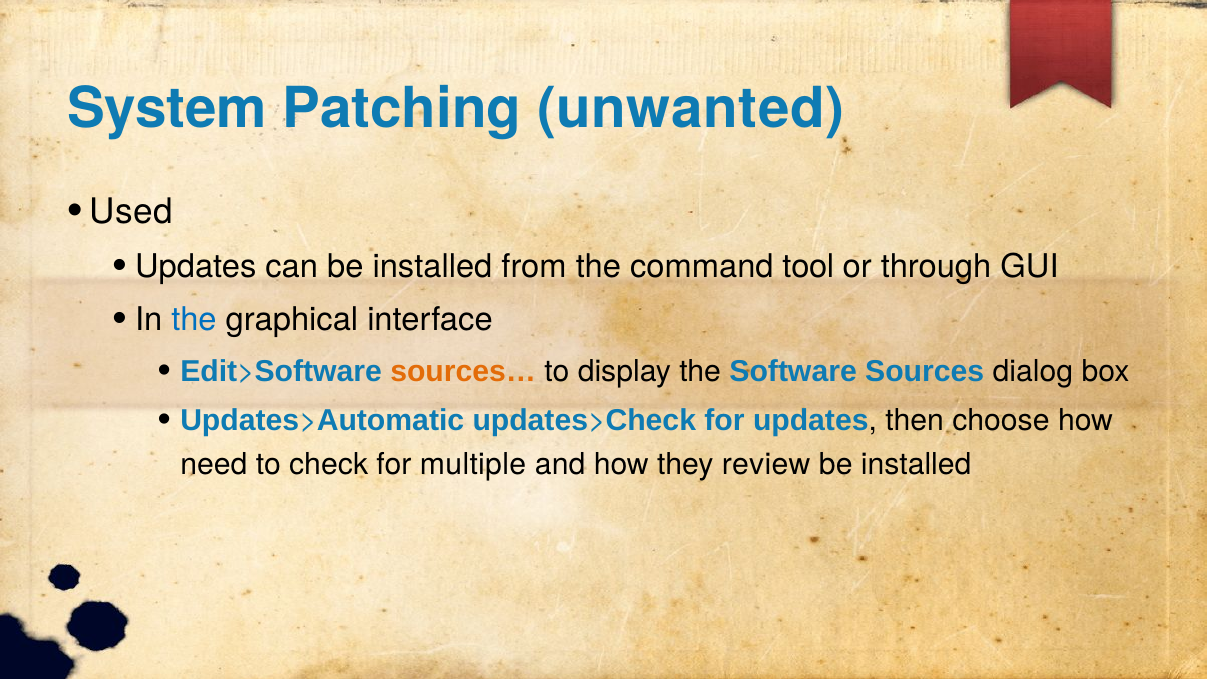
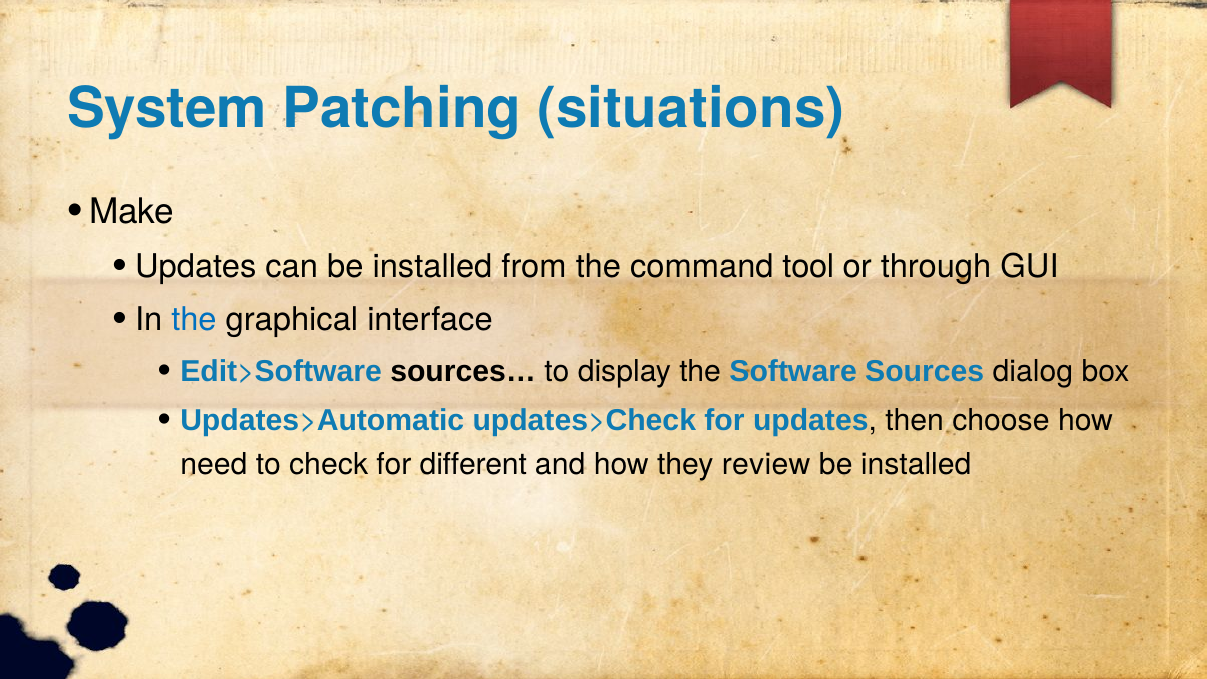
unwanted: unwanted -> situations (691, 109)
Used: Used -> Make (132, 212)
sources… colour: orange -> black (463, 371)
multiple: multiple -> different (473, 464)
